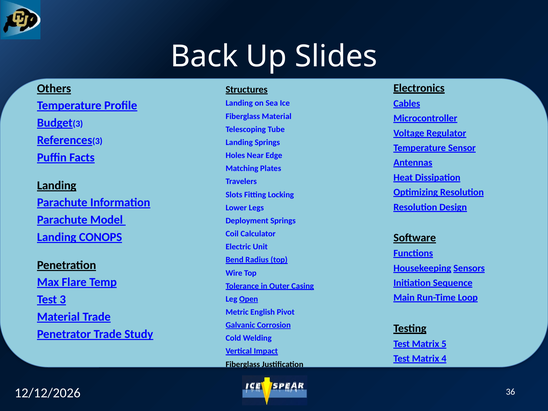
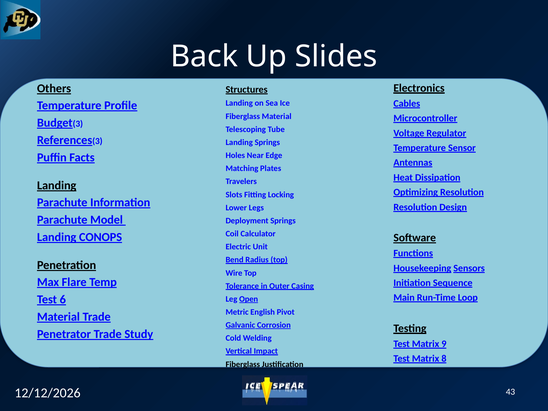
Test 3: 3 -> 6 (63, 300)
5: 5 -> 9 (444, 344)
4: 4 -> 8 (444, 359)
36: 36 -> 43 (510, 392)
